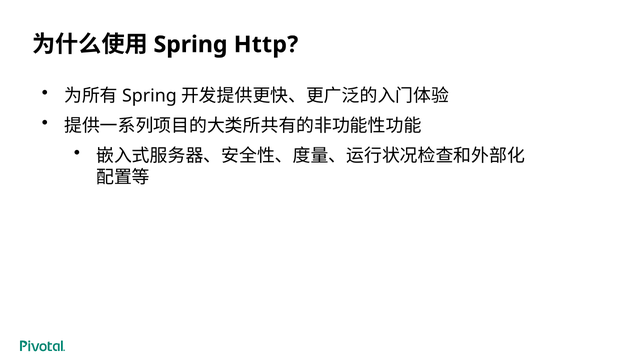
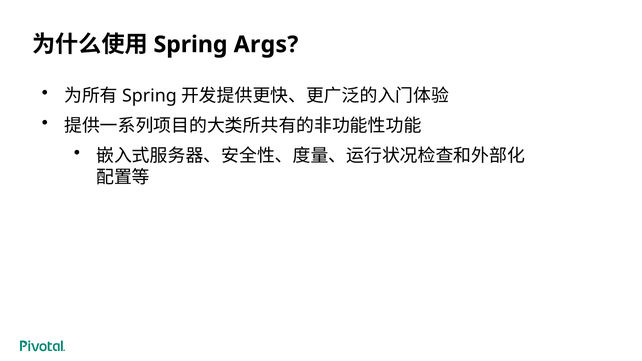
Http: Http -> Args (266, 45)
